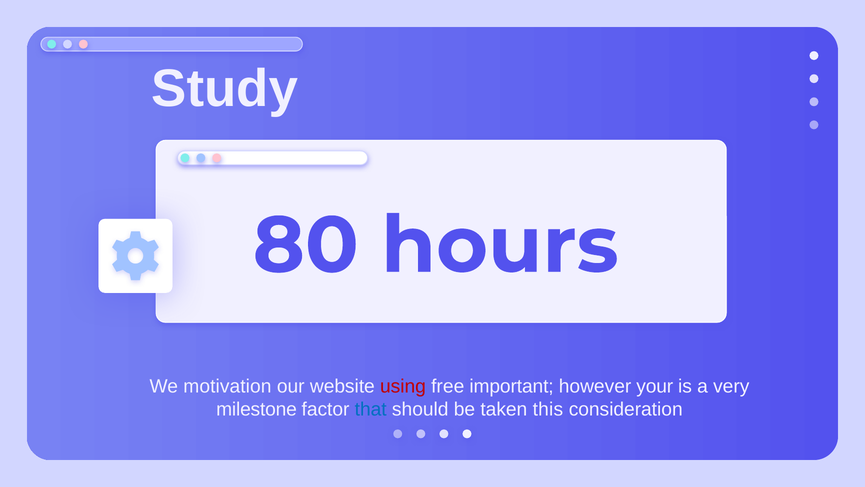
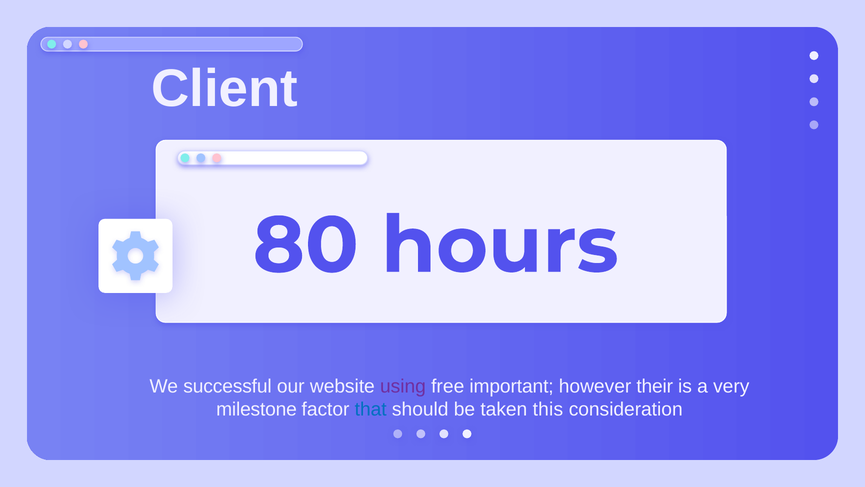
Study: Study -> Client (225, 89)
motivation: motivation -> successful (228, 386)
using colour: red -> purple (403, 386)
your: your -> their (655, 386)
